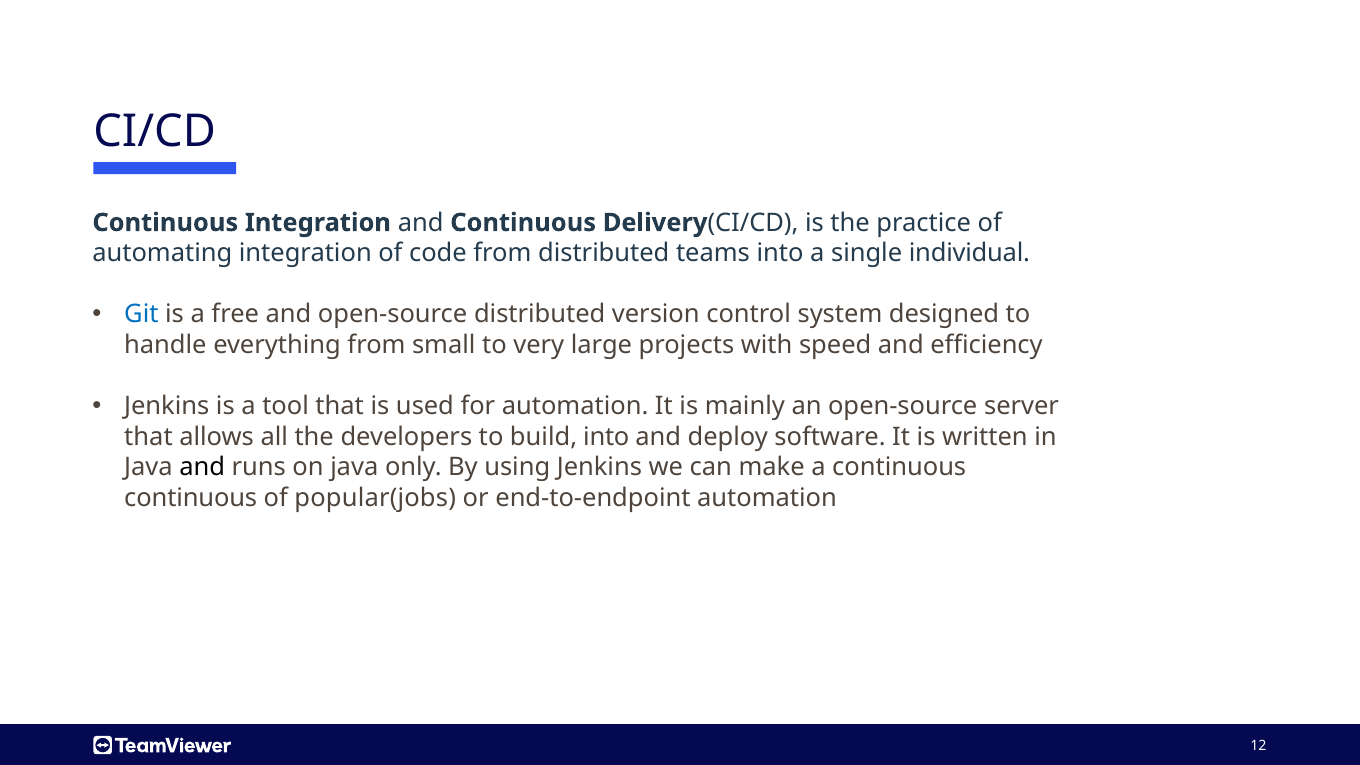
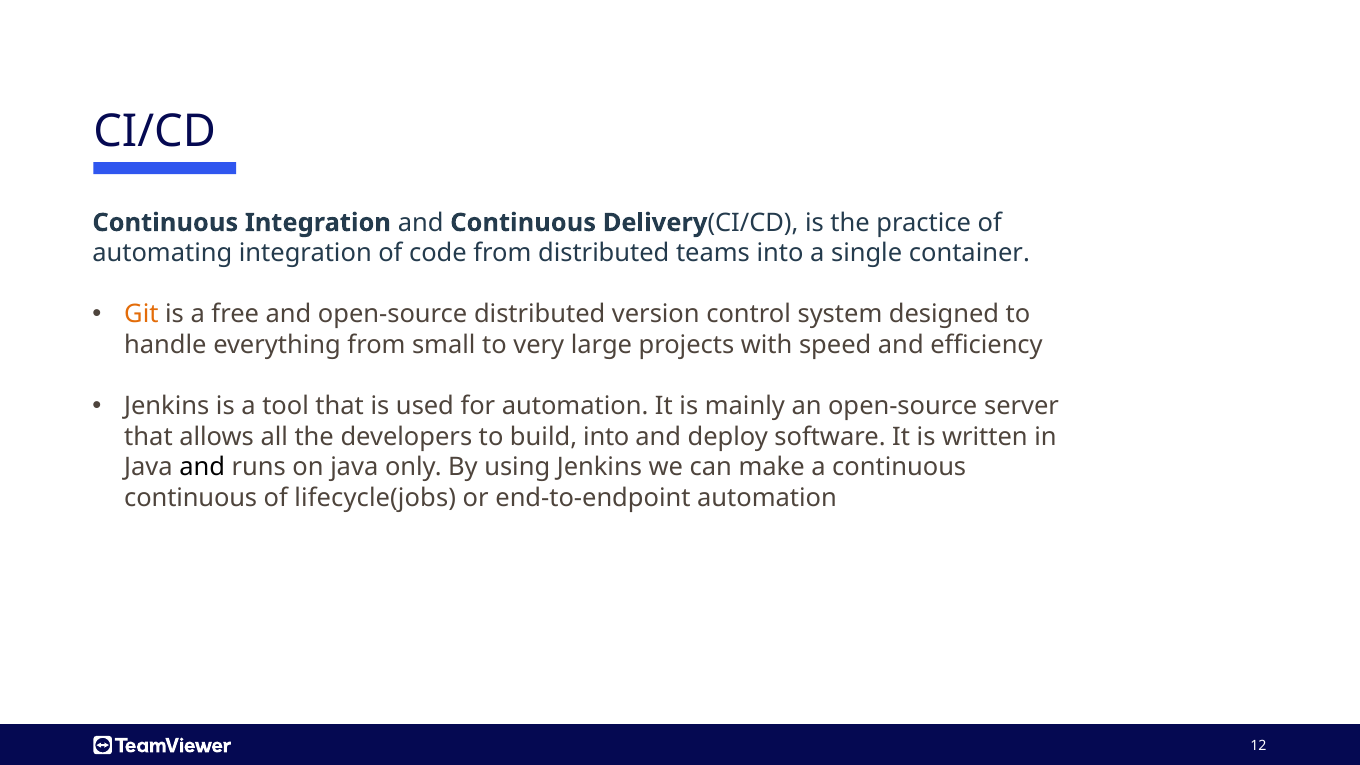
individual: individual -> container (969, 253)
Git colour: blue -> orange (141, 314)
popular(jobs: popular(jobs -> lifecycle(jobs (375, 498)
